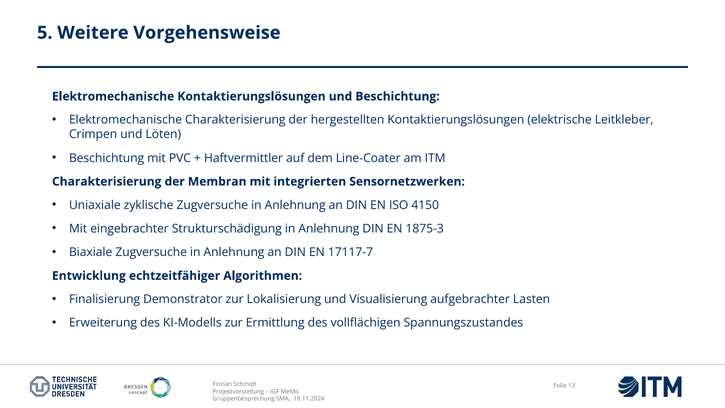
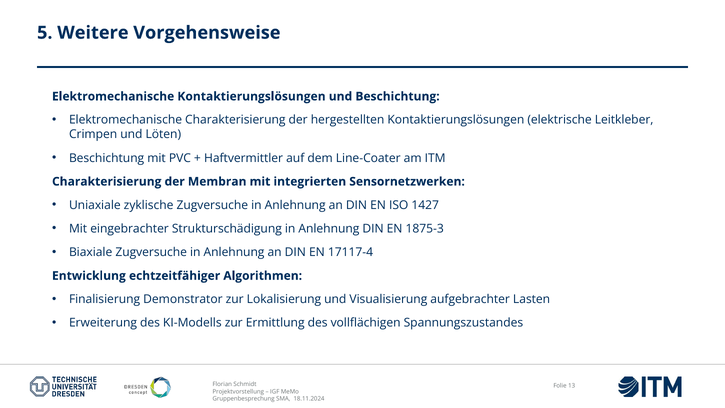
4150: 4150 -> 1427 (425, 205)
17117-7: 17117-7 -> 17117-4 (350, 252)
